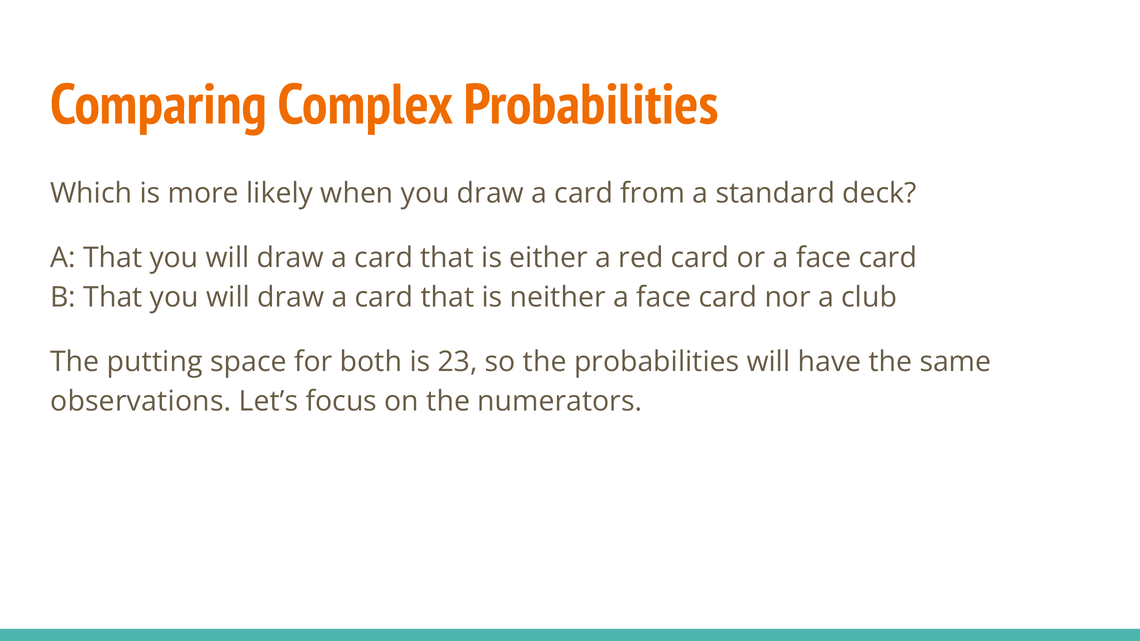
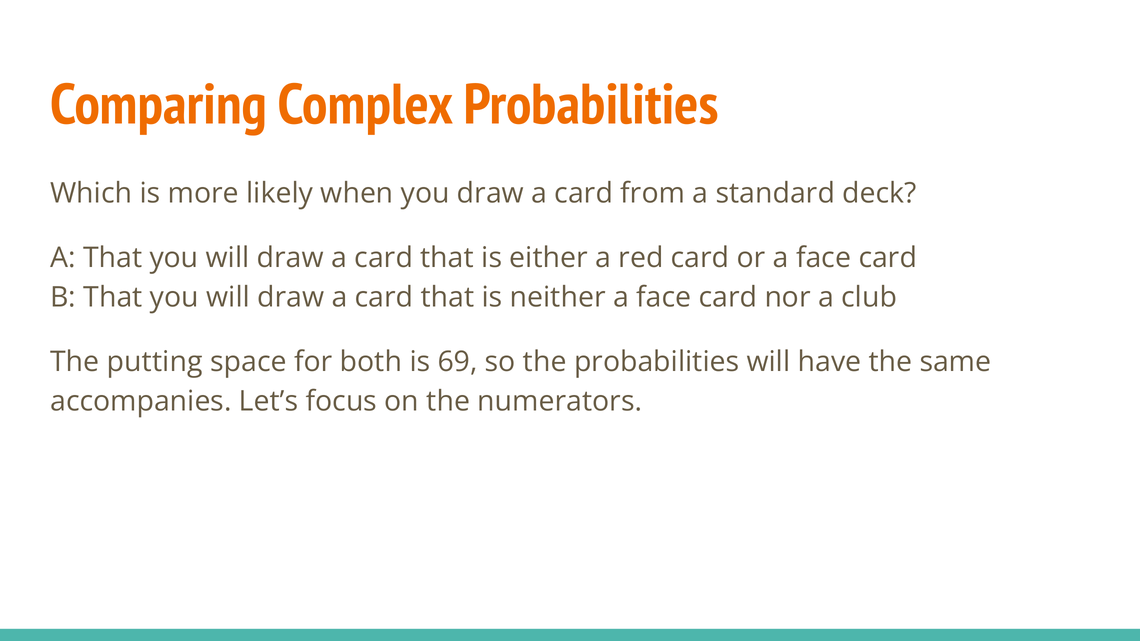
23: 23 -> 69 (458, 362)
observations: observations -> accompanies (141, 401)
